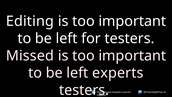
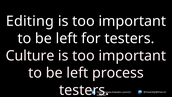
Missed: Missed -> Culture (30, 56)
experts: experts -> process (118, 73)
